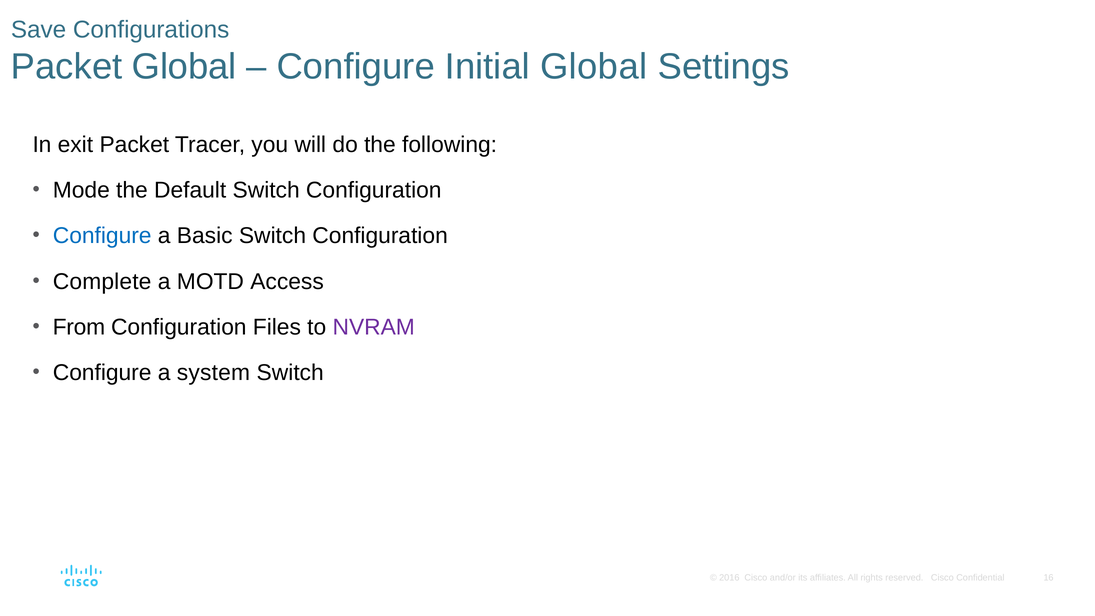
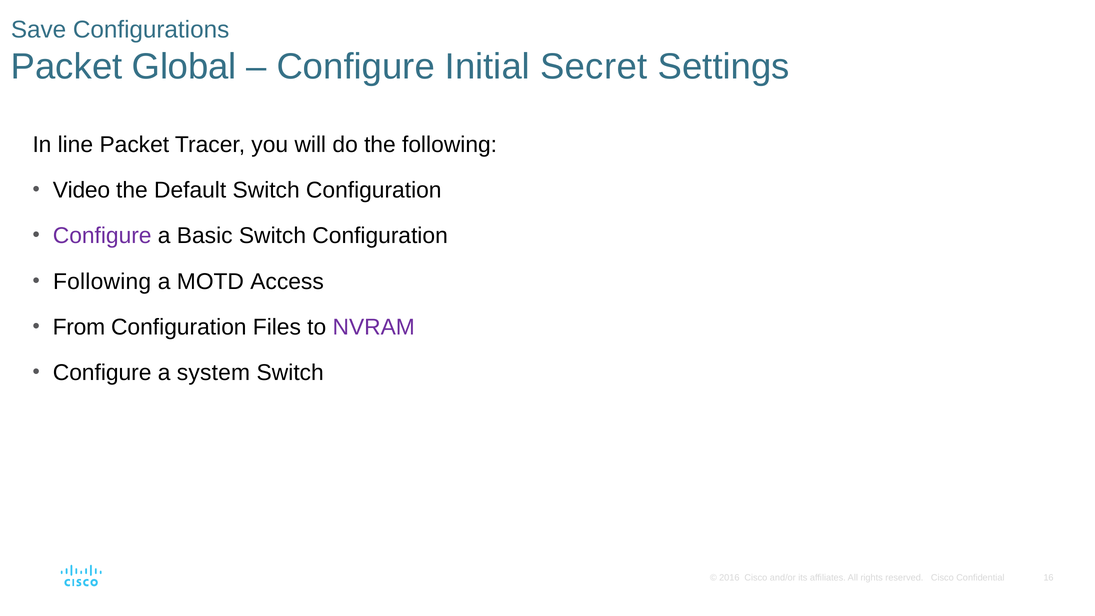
Initial Global: Global -> Secret (594, 67)
exit: exit -> line (75, 145)
Mode: Mode -> Video (81, 190)
Configure colour: blue -> purple (102, 236)
Complete: Complete -> Following (102, 282)
